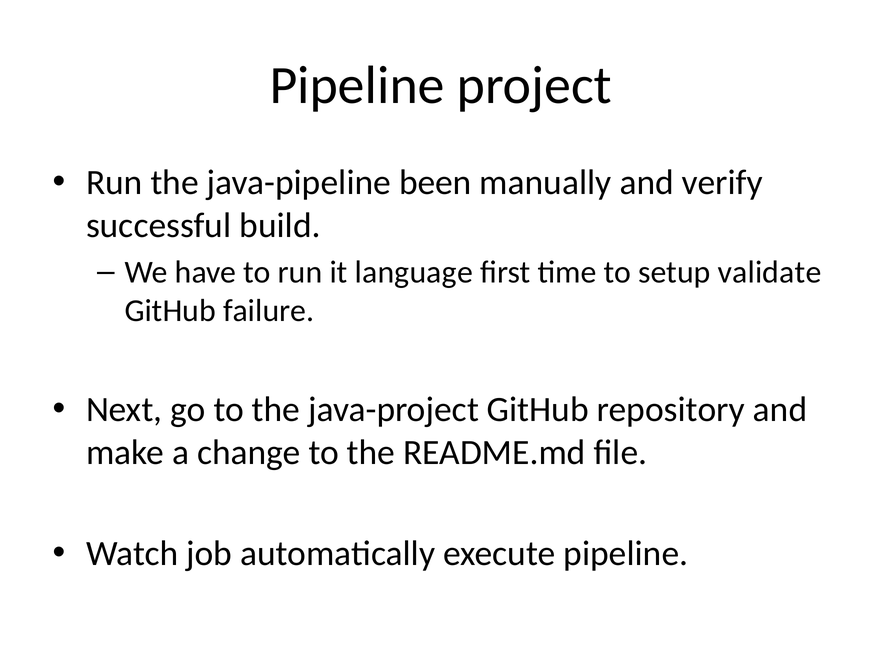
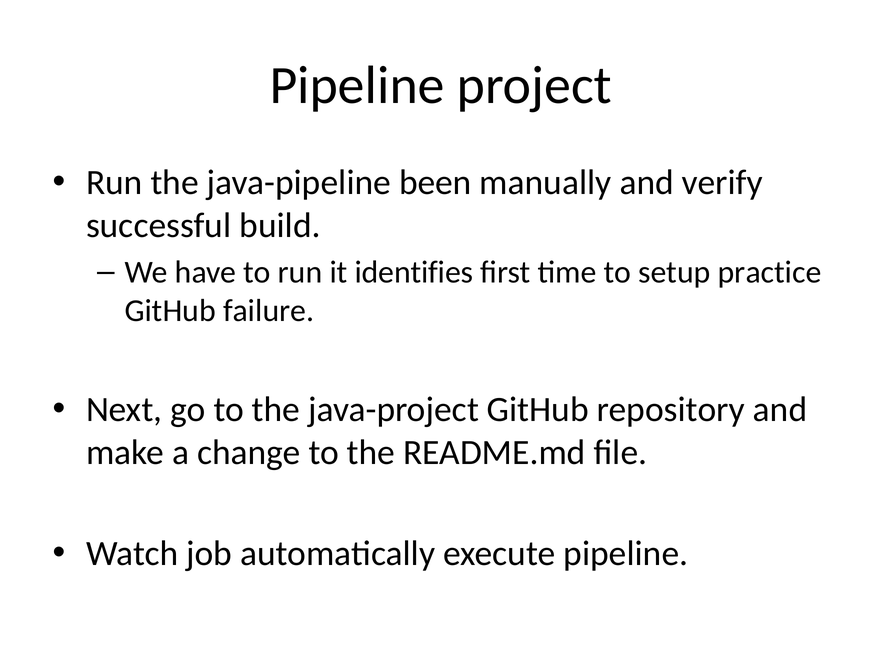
language: language -> identifies (414, 272)
validate: validate -> practice (770, 272)
